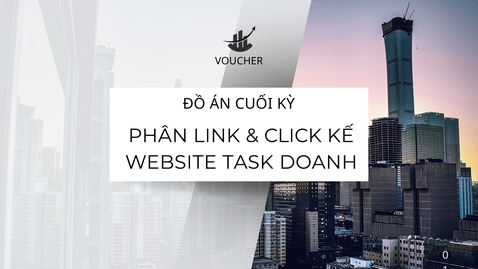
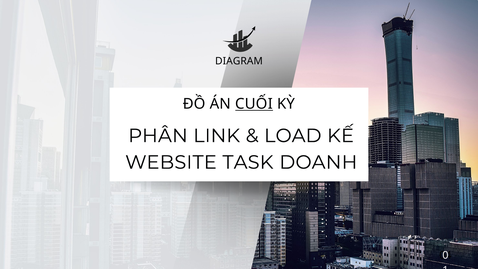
VOUCHER: VOUCHER -> DIAGRAM (239, 61)
CUỐI underline: none -> present (254, 104)
CLICK: CLICK -> LOAD (293, 136)
